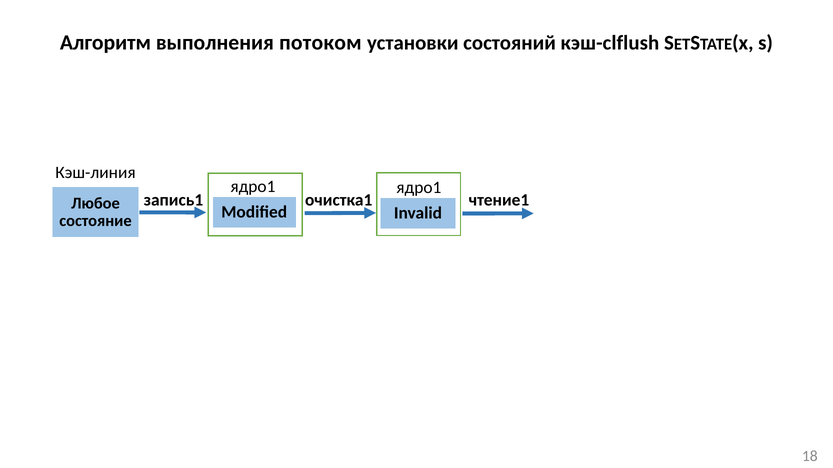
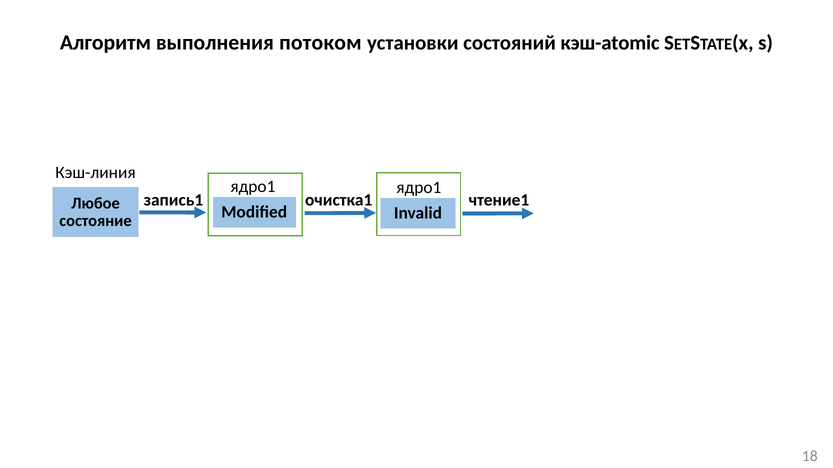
кэш-clflush: кэш-clflush -> кэш-atomic (610, 43)
